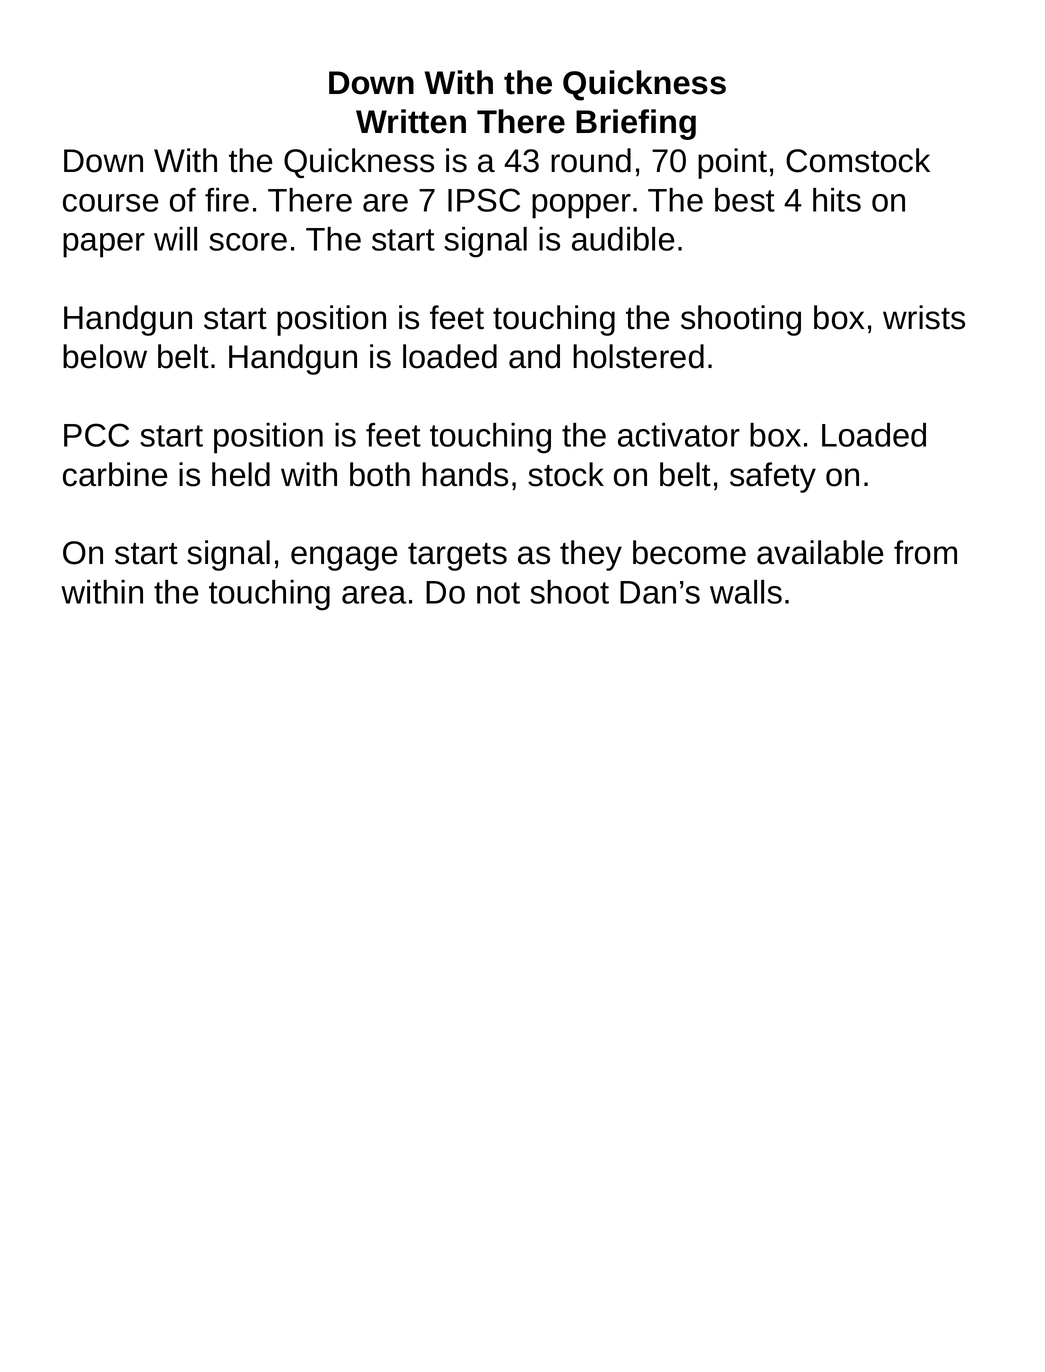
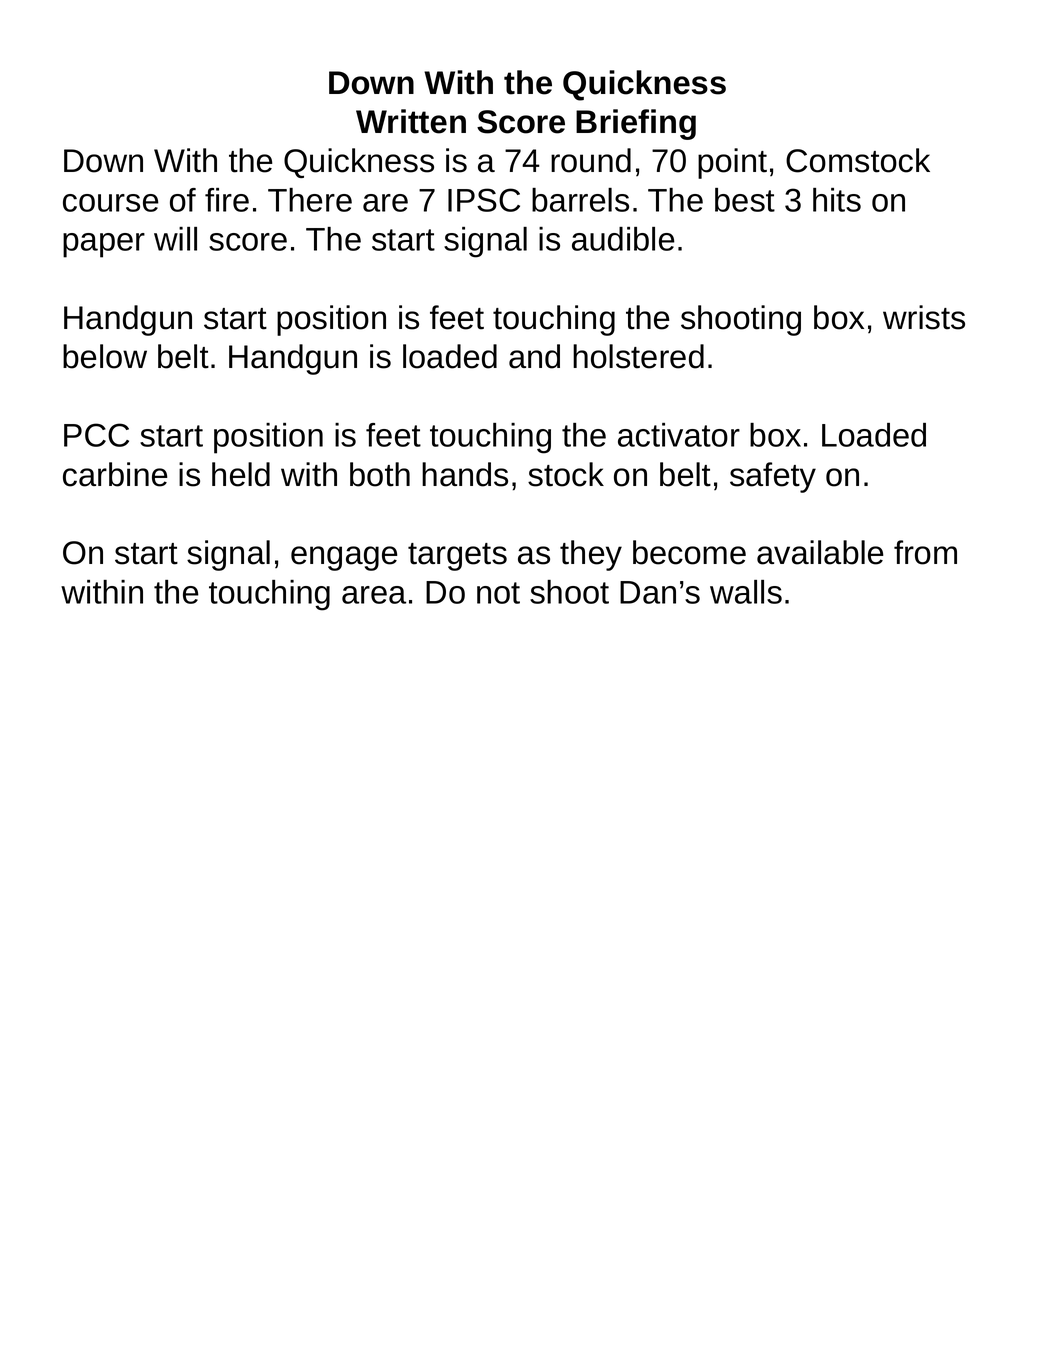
Written There: There -> Score (522, 122)
43: 43 -> 74 (522, 162)
popper: popper -> barrels (585, 201)
4: 4 -> 3 (793, 201)
